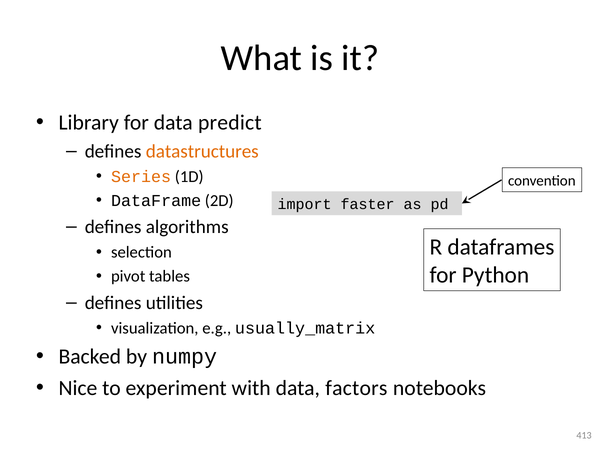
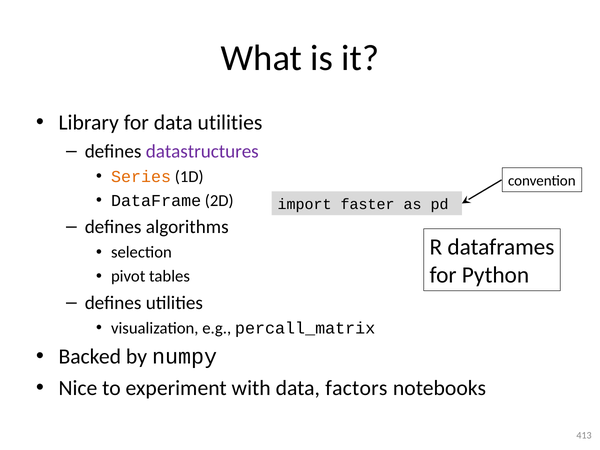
data predict: predict -> utilities (230, 123)
datastructures colour: orange -> purple (202, 151)
usually_matrix: usually_matrix -> percall_matrix (305, 328)
